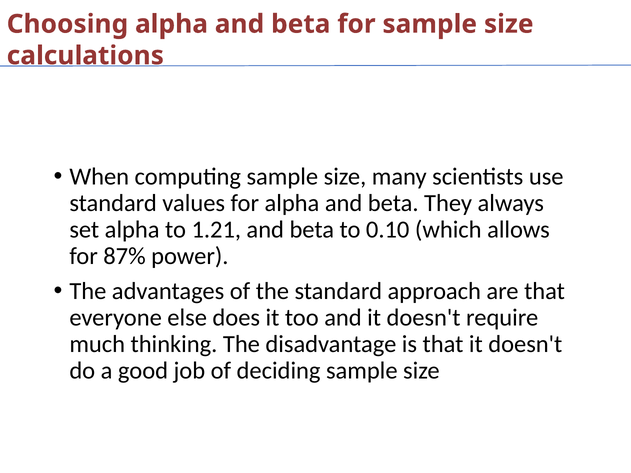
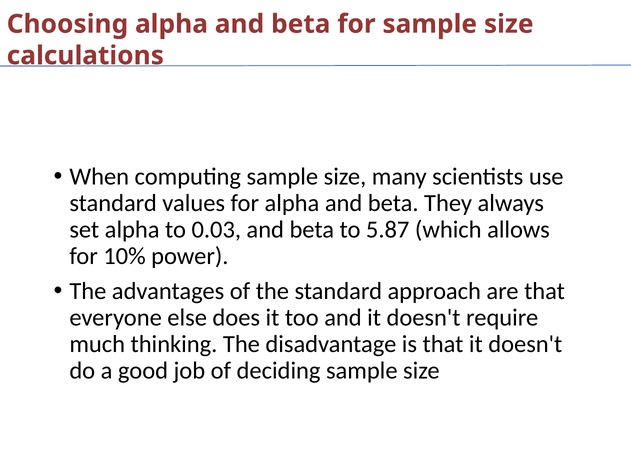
1.21: 1.21 -> 0.03 (216, 230)
0.10: 0.10 -> 5.87 (388, 230)
87%: 87% -> 10% (124, 256)
